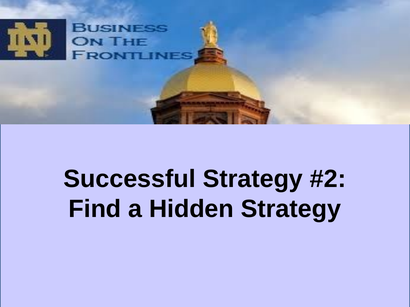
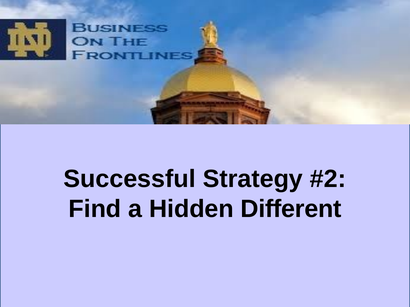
Hidden Strategy: Strategy -> Different (291, 209)
